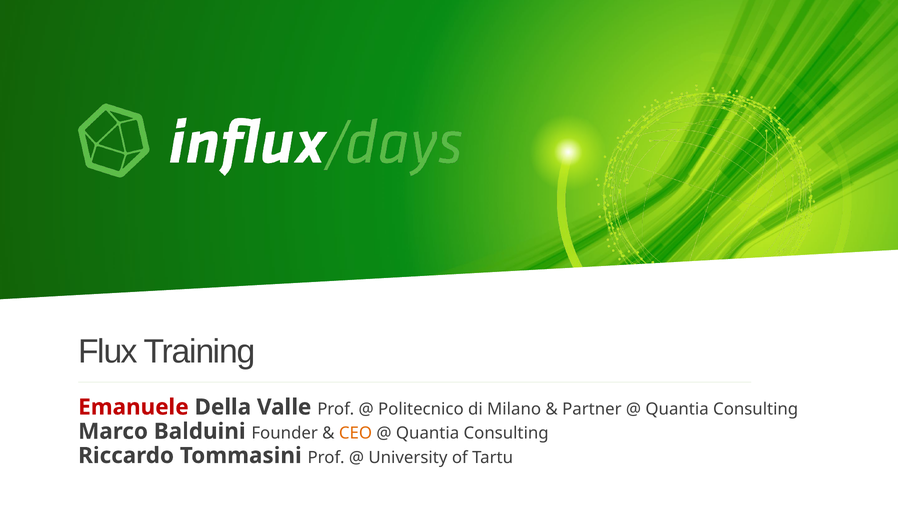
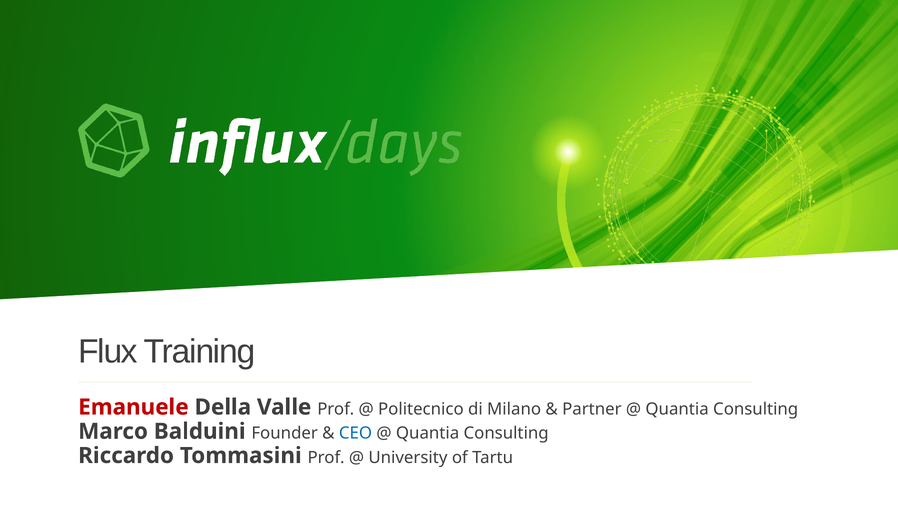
CEO colour: orange -> blue (356, 433)
